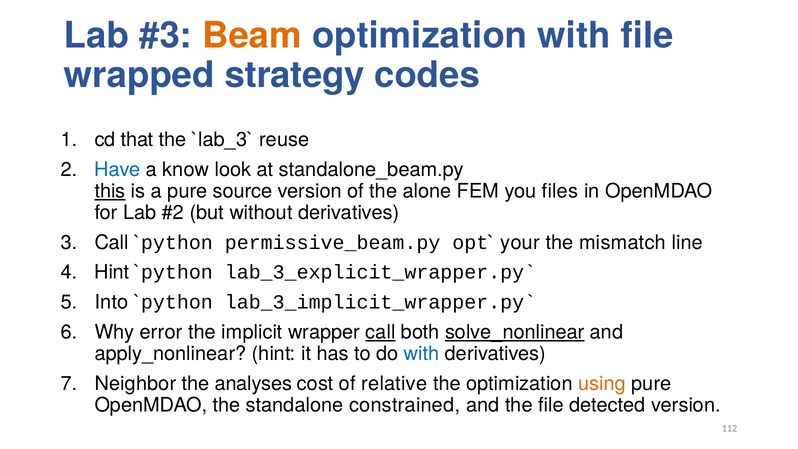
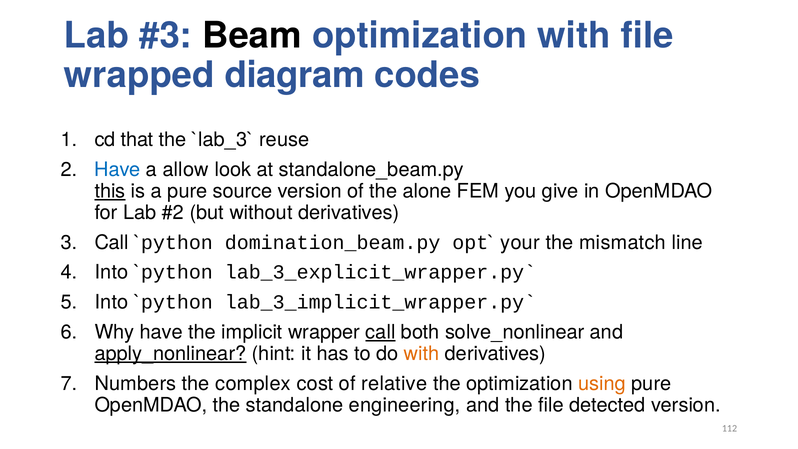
Beam colour: orange -> black (252, 36)
strategy: strategy -> diagram (295, 75)
know: know -> allow (186, 170)
files: files -> give (560, 191)
permissive_beam.py: permissive_beam.py -> domination_beam.py (333, 242)
Hint: Hint -> Into (112, 272)
Why error: error -> have (161, 332)
solve_nonlinear underline: present -> none (515, 332)
apply_nonlinear underline: none -> present (170, 354)
with colour: blue -> orange (422, 354)
Neighbor: Neighbor -> Numbers (135, 383)
analyses: analyses -> complex (253, 383)
constrained: constrained -> engineering (405, 405)
